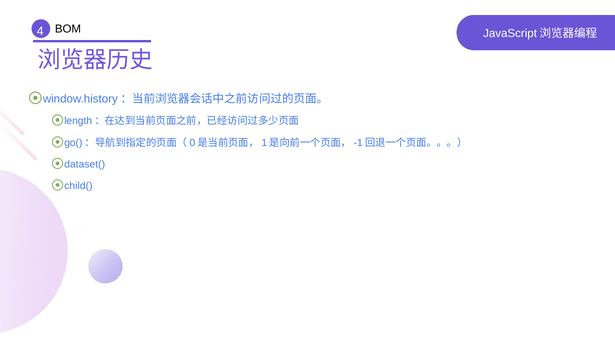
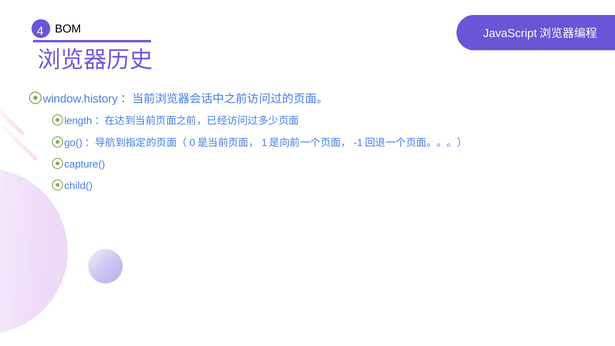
dataset(: dataset( -> capture( (85, 164)
